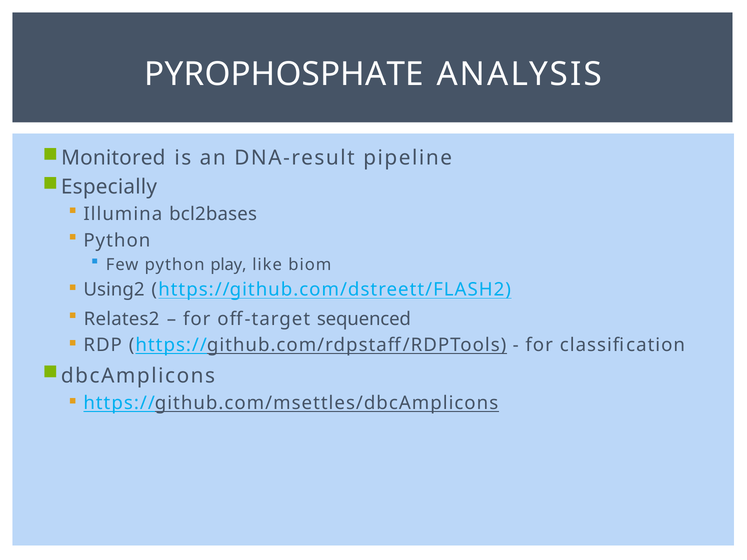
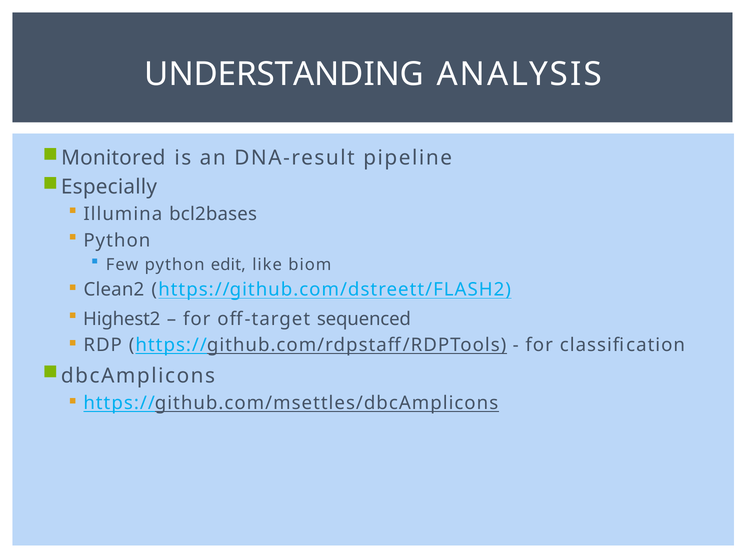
PYROPHOSPHATE: PYROPHOSPHATE -> UNDERSTANDING (284, 74)
play: play -> edit (228, 265)
Using2: Using2 -> Clean2 (114, 290)
Relates2: Relates2 -> Highest2 (122, 319)
